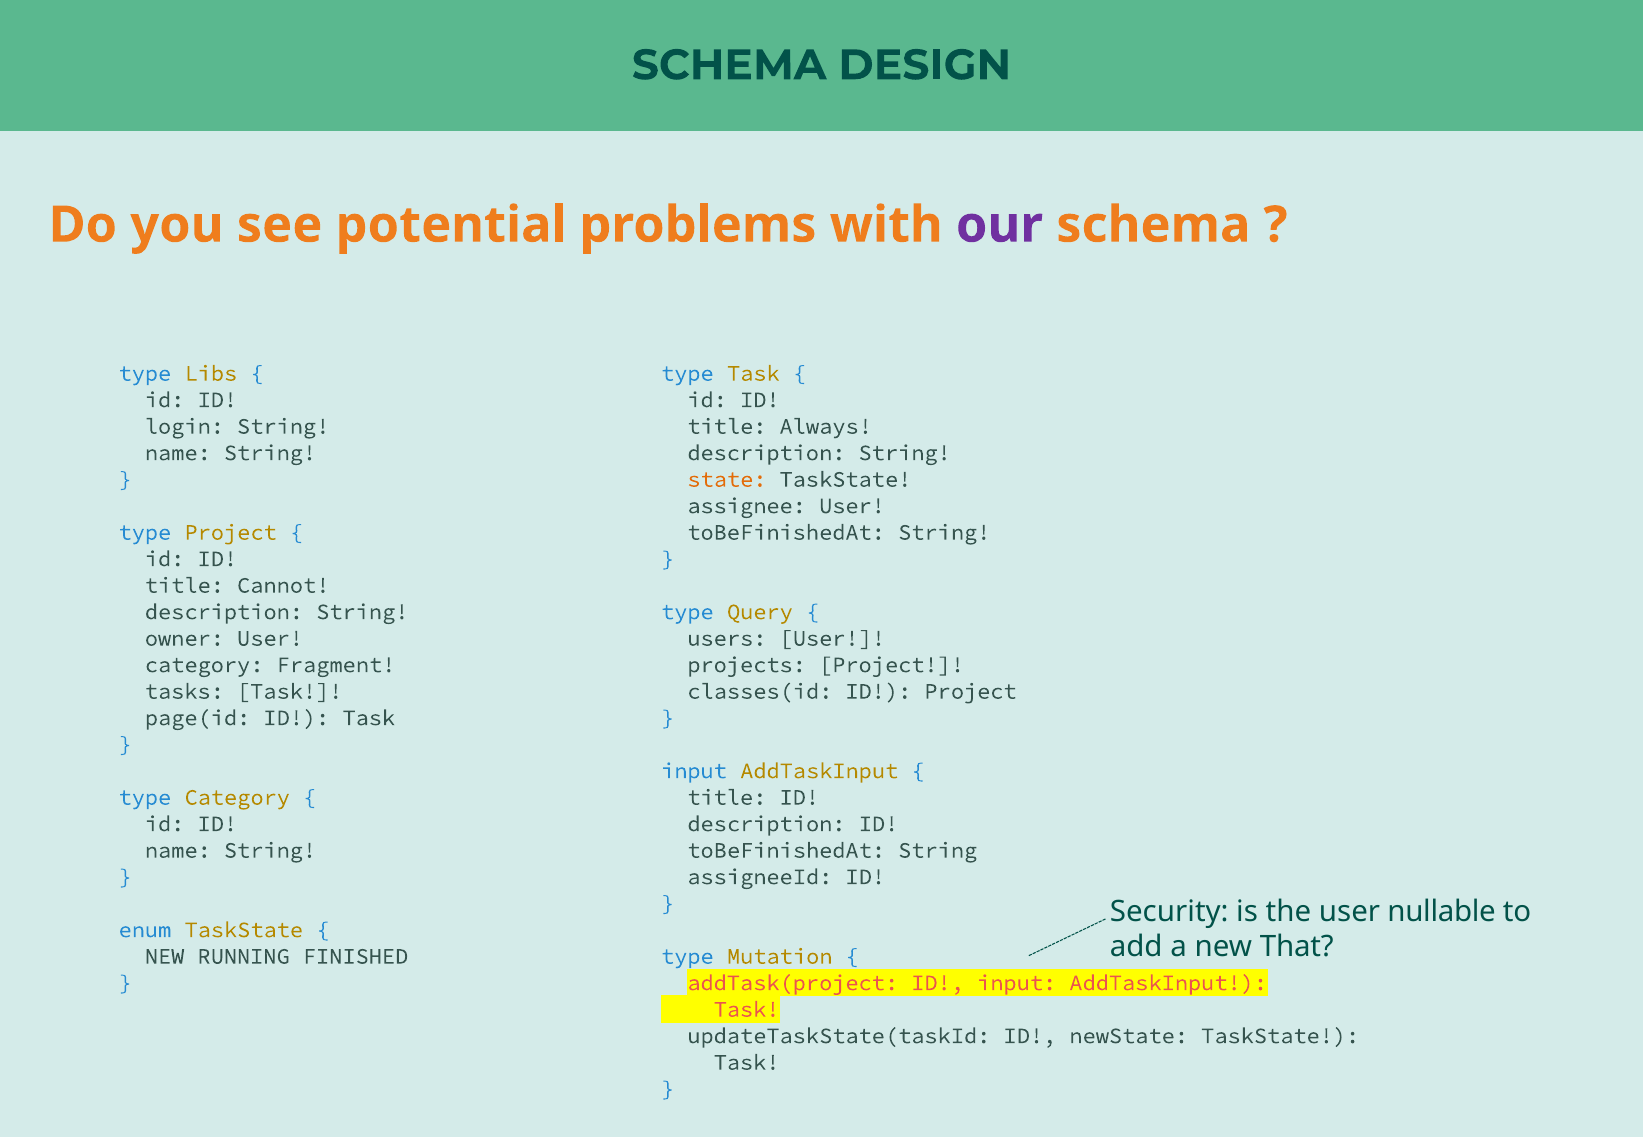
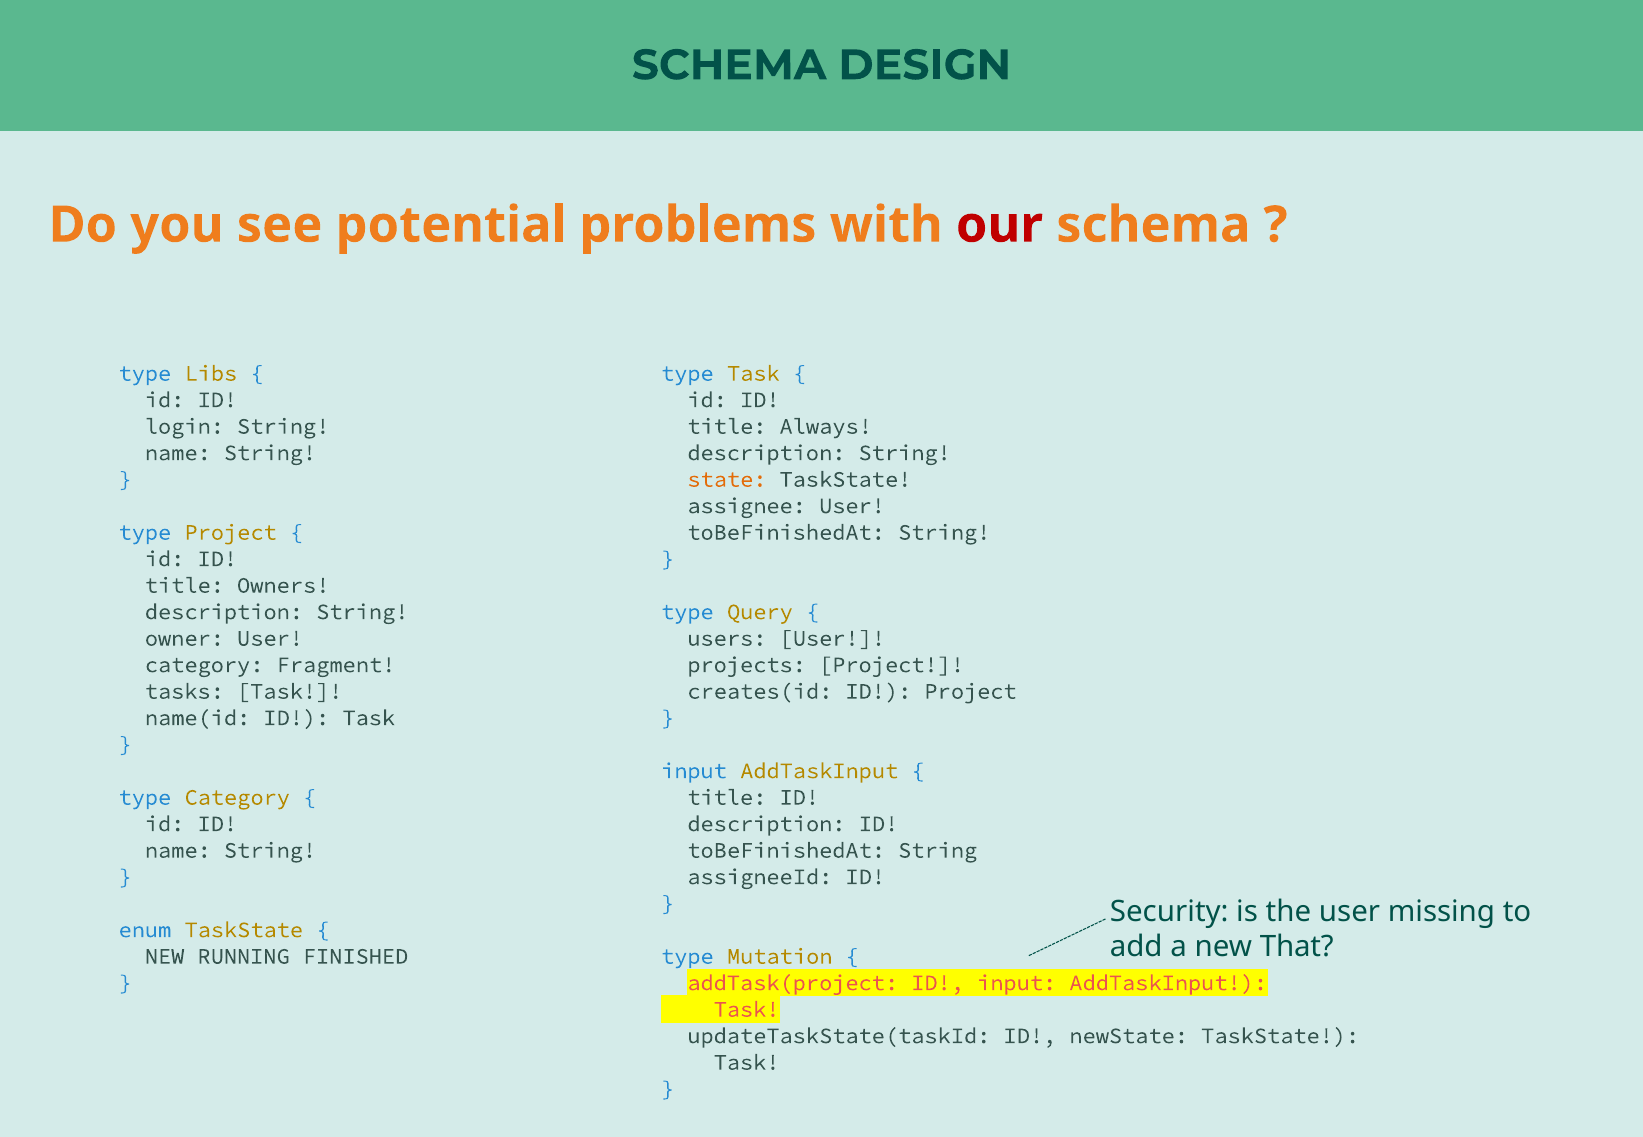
our colour: purple -> red (999, 225)
Cannot: Cannot -> Owners (283, 586)
classes(id: classes(id -> creates(id (760, 692)
page(id: page(id -> name(id (198, 718)
nullable: nullable -> missing (1441, 912)
